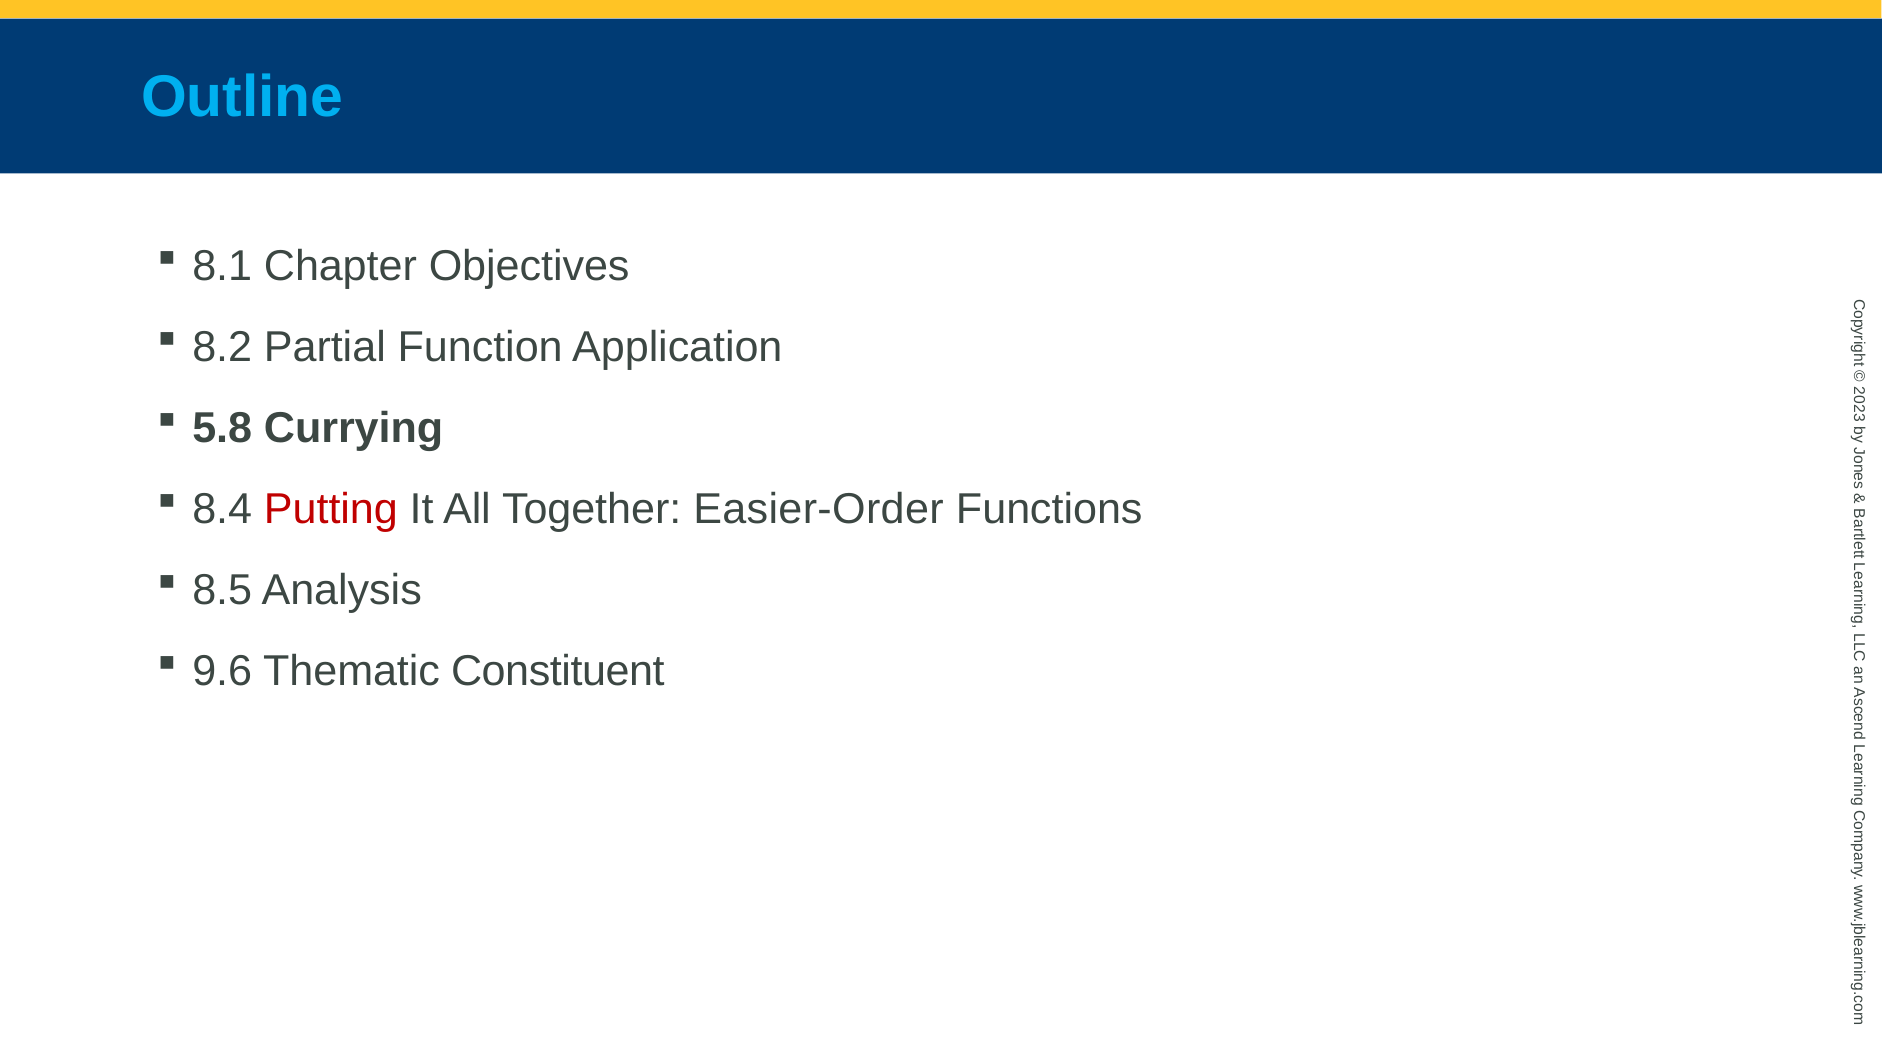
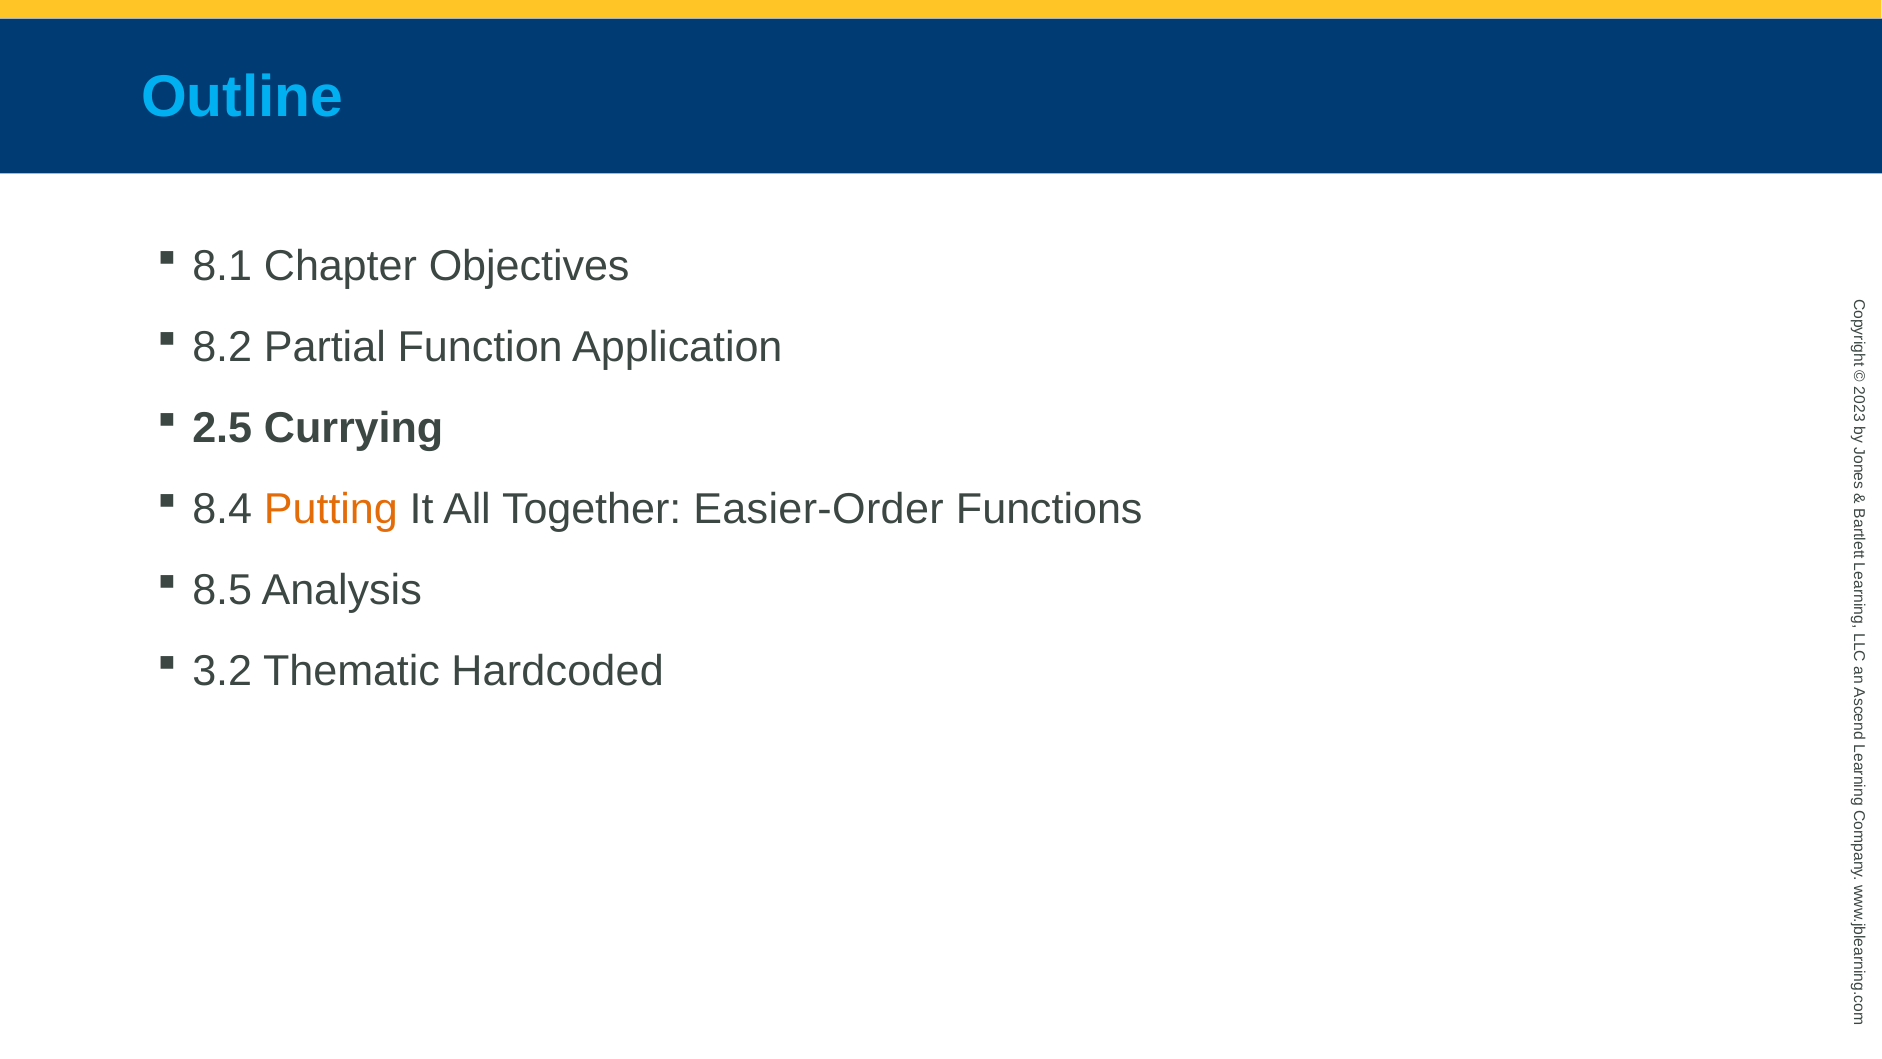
5.8: 5.8 -> 2.5 (222, 428)
Putting colour: red -> orange (331, 509)
9.6: 9.6 -> 3.2 (222, 671)
Constituent: Constituent -> Hardcoded (558, 671)
